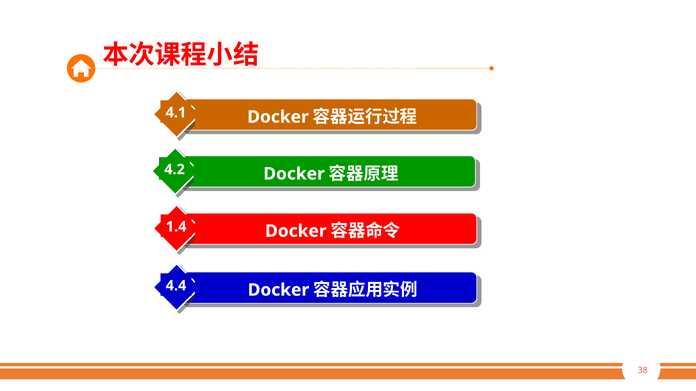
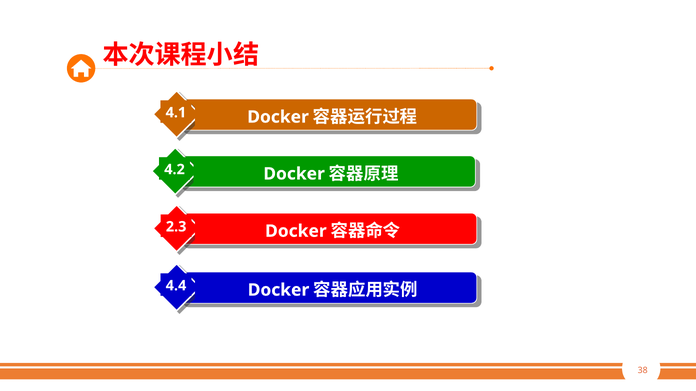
1.4: 1.4 -> 2.3 (176, 227)
